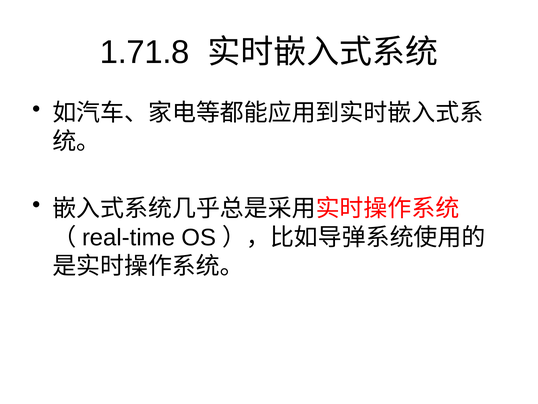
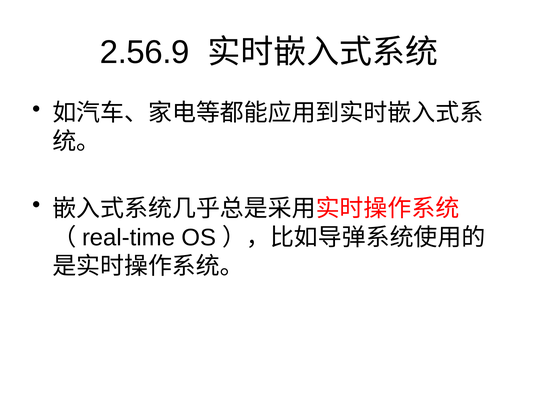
1.71.8: 1.71.8 -> 2.56.9 (145, 52)
